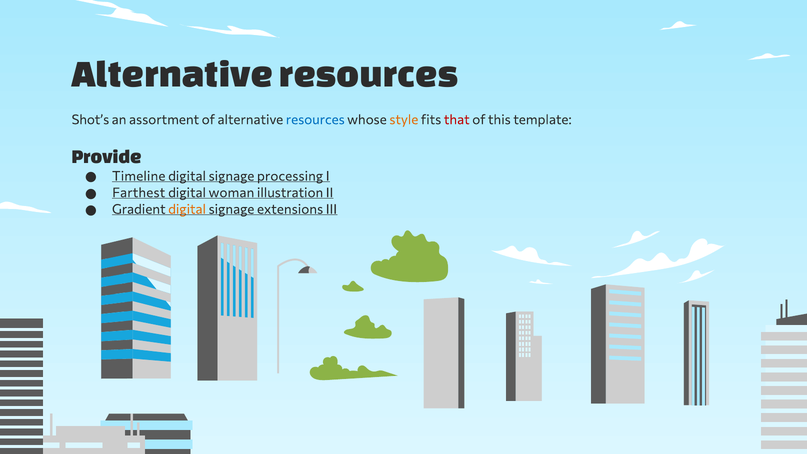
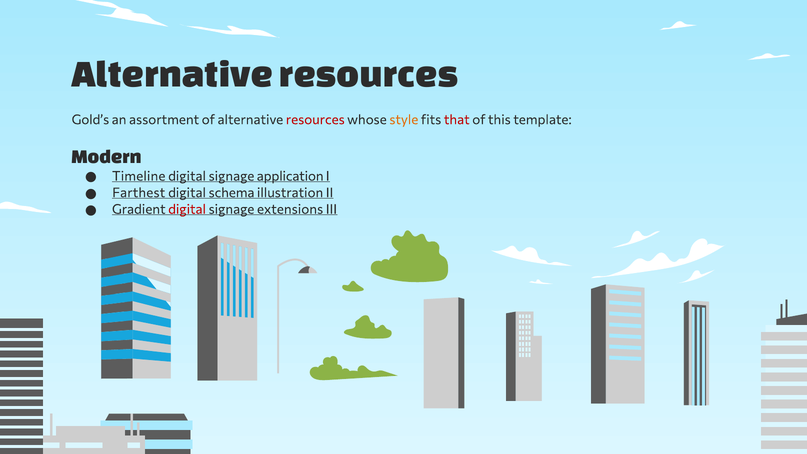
Shot’s: Shot’s -> Gold’s (90, 120)
resources colour: blue -> red (315, 120)
Provide: Provide -> Modern (106, 157)
processing: processing -> application (290, 176)
woman: woman -> schema (232, 193)
digital colour: orange -> red (187, 209)
